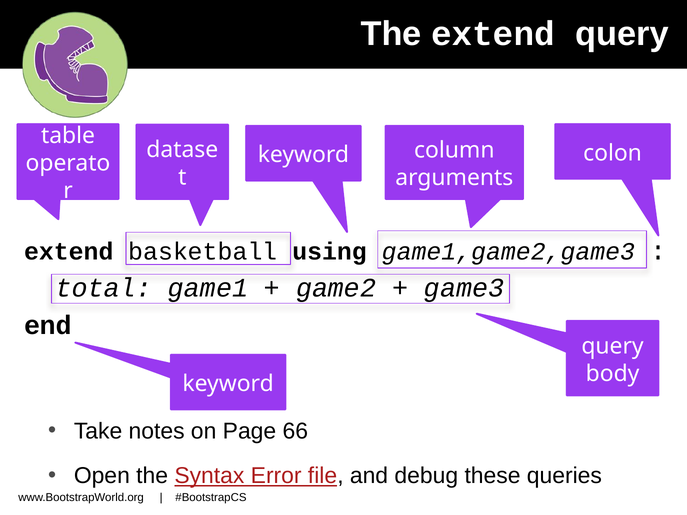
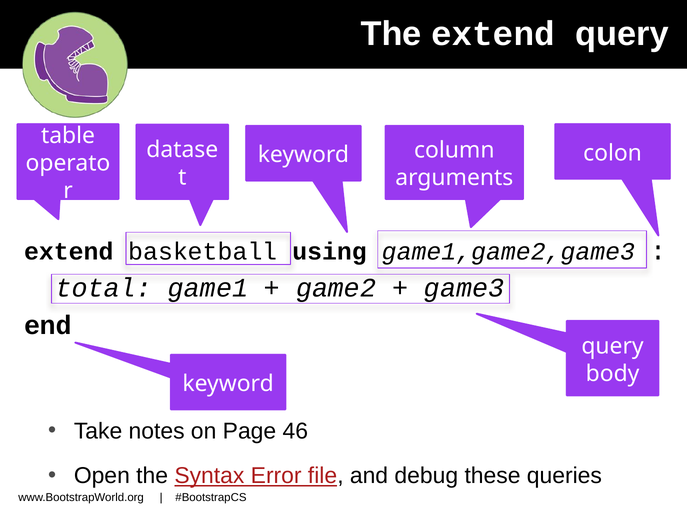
66: 66 -> 46 (295, 431)
